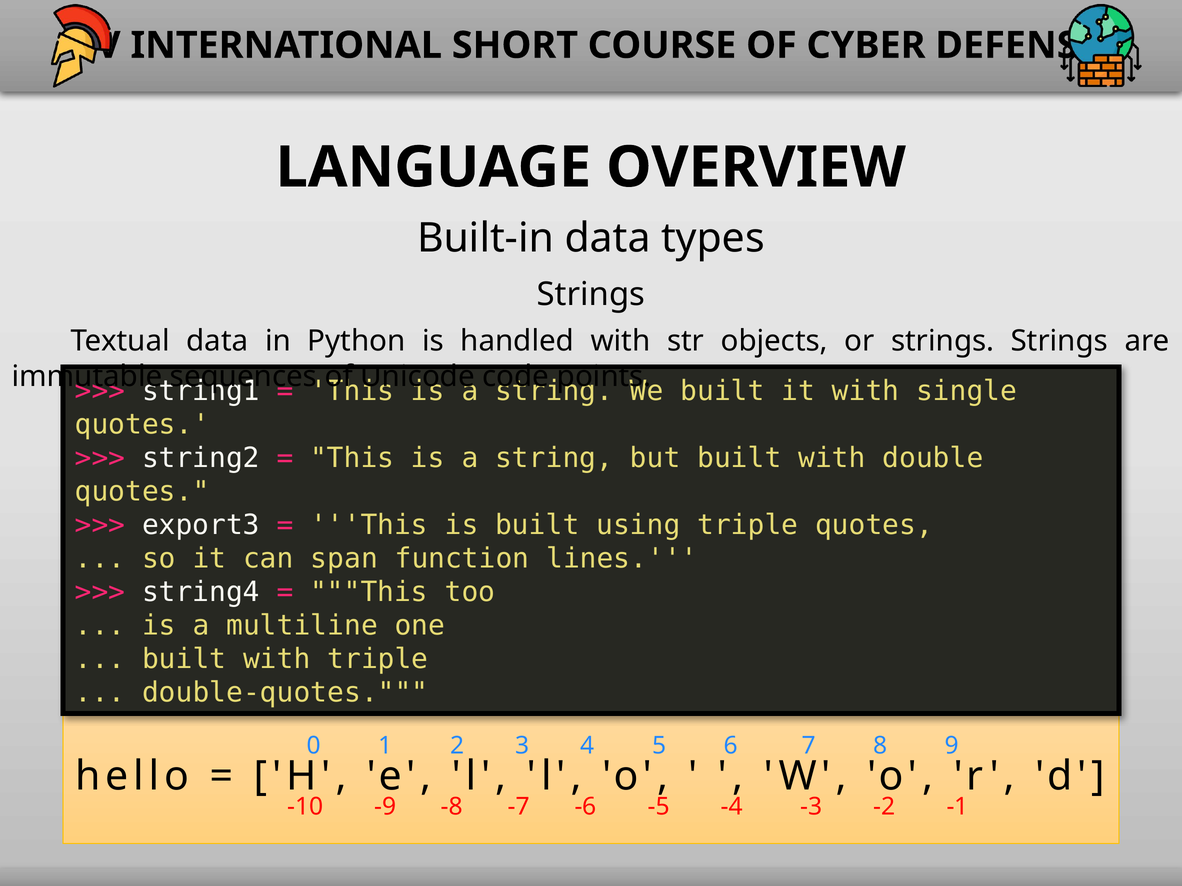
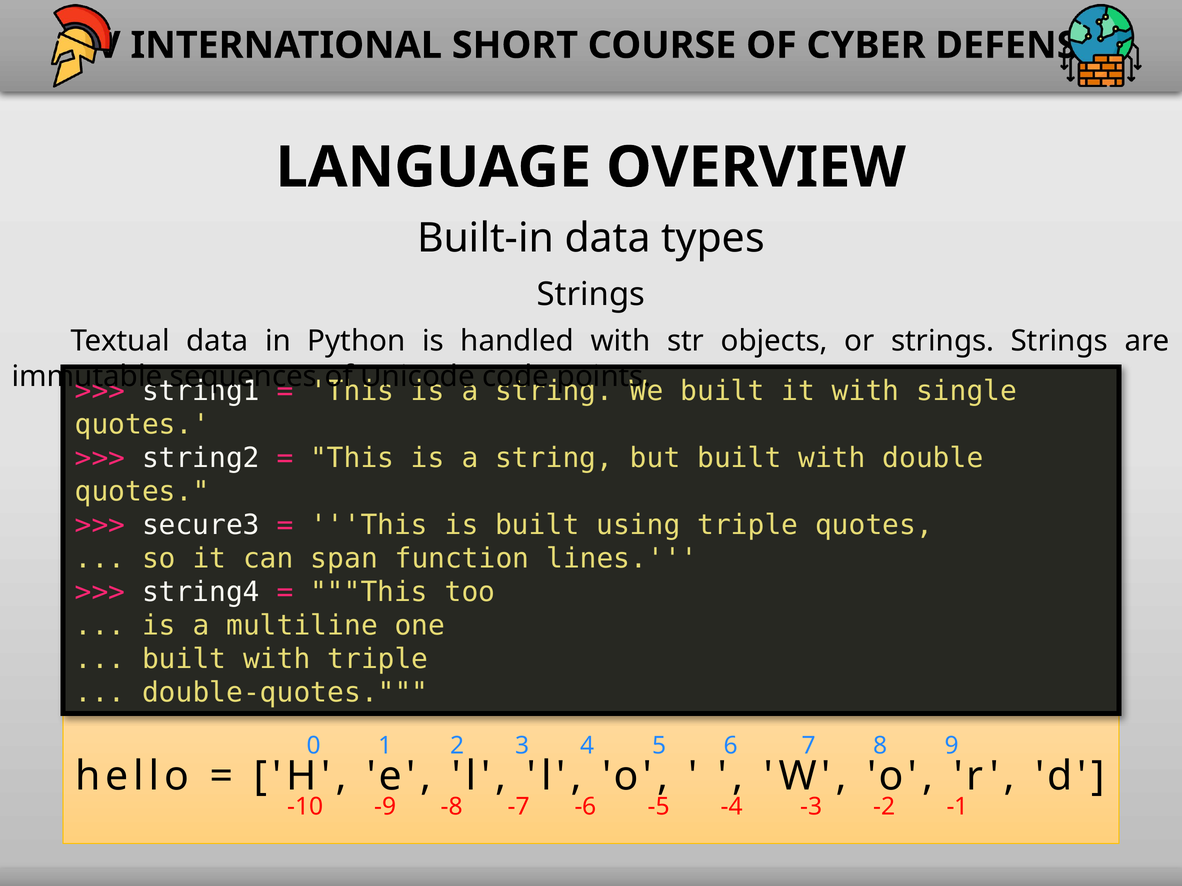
export3: export3 -> secure3 (201, 526)
